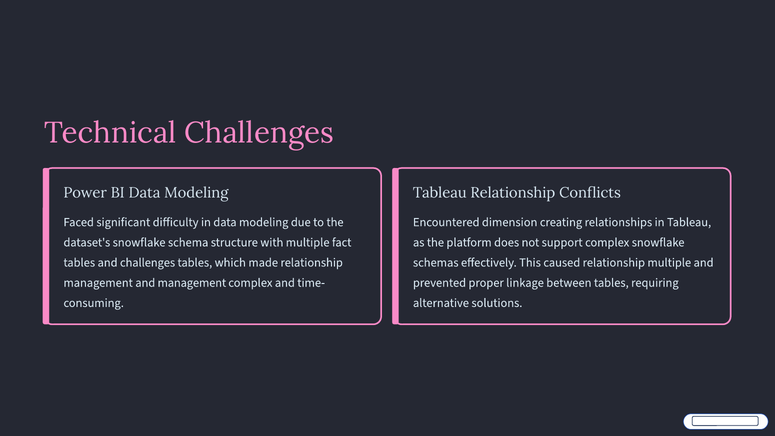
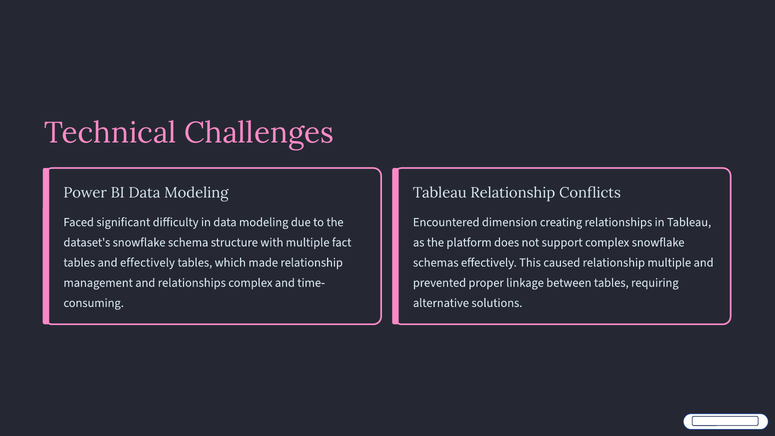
and challenges: challenges -> effectively (147, 262)
and management: management -> relationships (192, 283)
